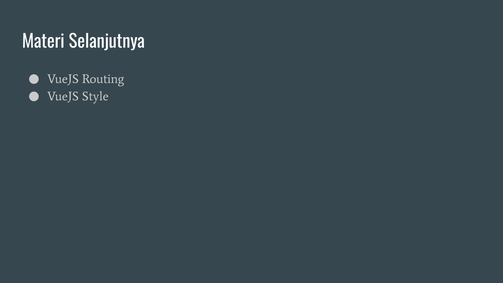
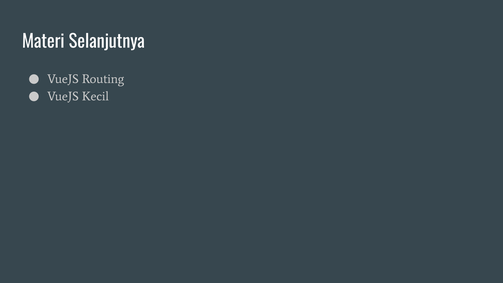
Style: Style -> Kecil (95, 96)
